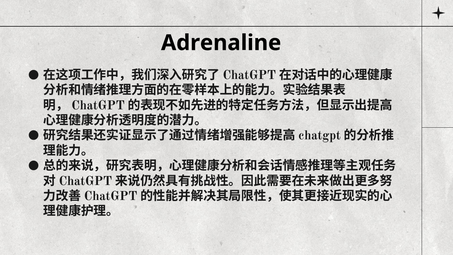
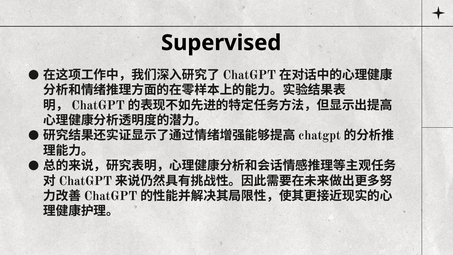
Adrenaline: Adrenaline -> Supervised (221, 43)
